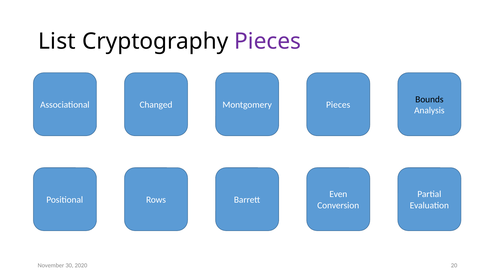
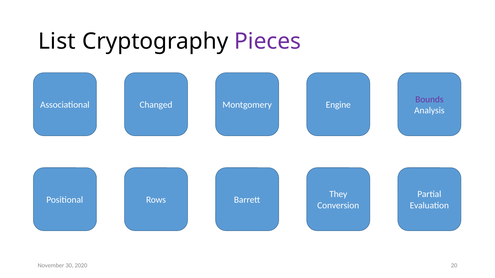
Bounds colour: black -> purple (429, 99)
Pieces: Pieces -> Engine (338, 105)
Even: Even -> They (338, 195)
